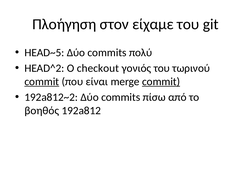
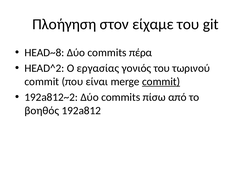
HEAD~5: HEAD~5 -> HEAD~8 (44, 53)
πολύ: πολύ -> πέρα (141, 53)
checkout: checkout -> εργασίας (98, 68)
commit underline: present -> none (42, 82)
